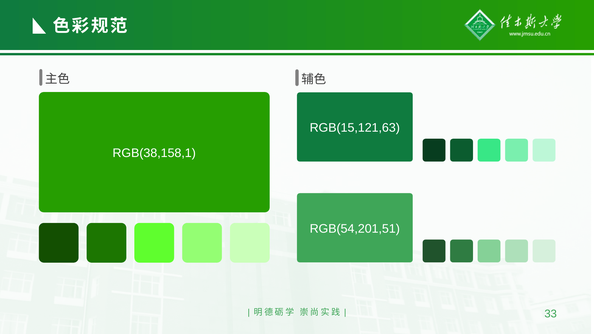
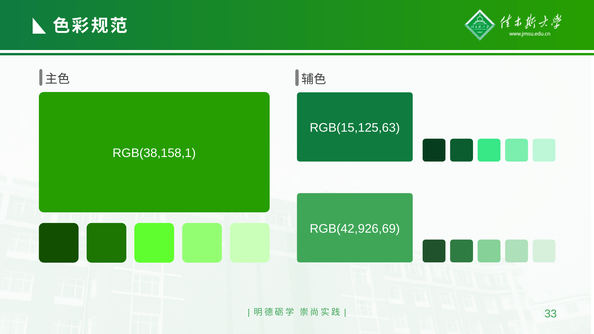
RGB(15,121,63: RGB(15,121,63 -> RGB(15,125,63 (355, 128)
RGB(54,201,51: RGB(54,201,51 -> RGB(42,926,69 (355, 229)
